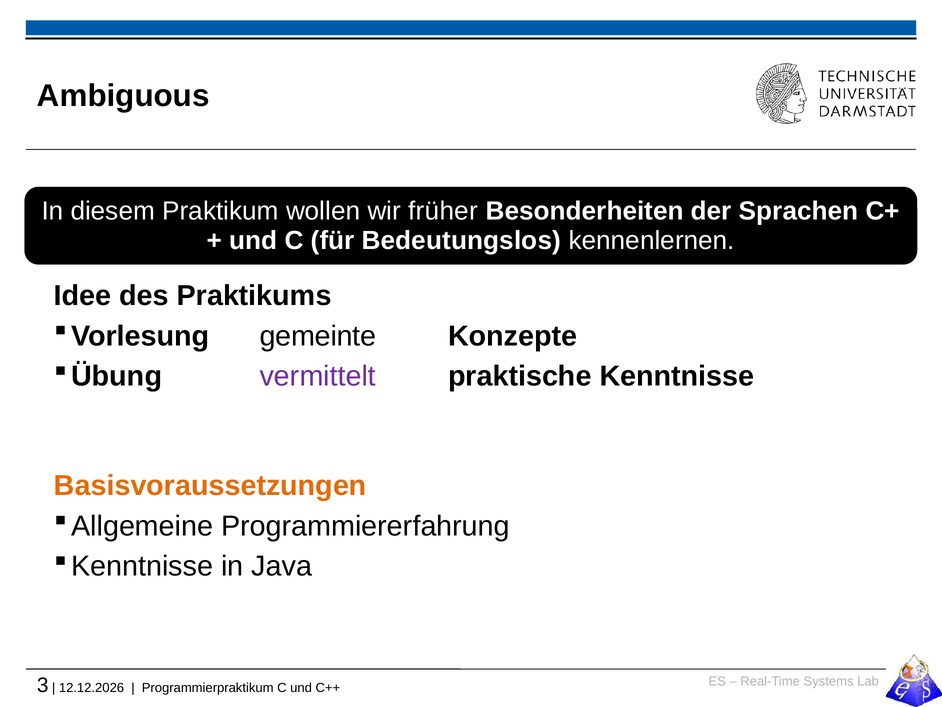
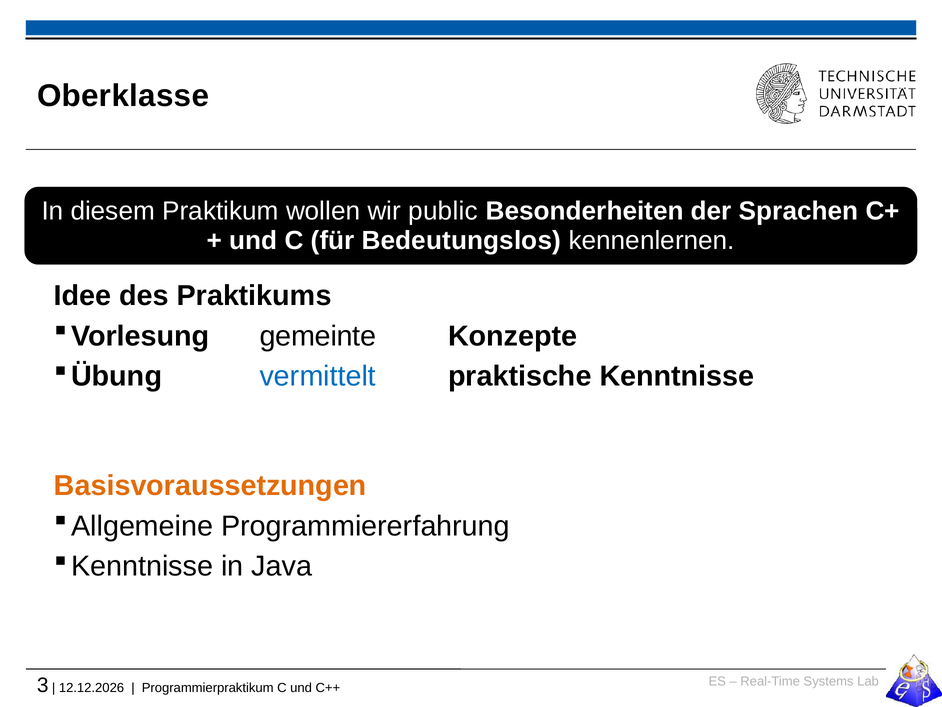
Ambiguous: Ambiguous -> Oberklasse (123, 96)
früher: früher -> public (443, 211)
vermittelt colour: purple -> blue (318, 376)
